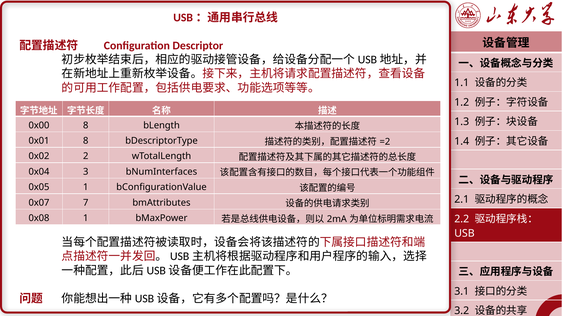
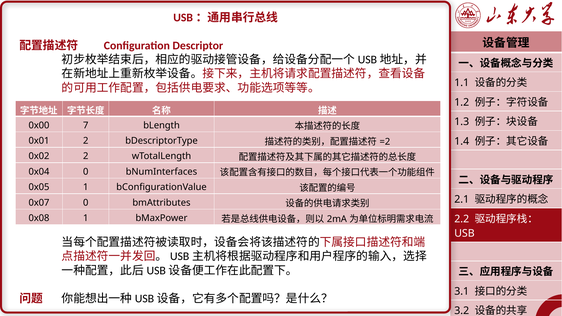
0x00 8: 8 -> 7 (86, 125)
0x01 8: 8 -> 2 (86, 141)
0x04 3: 3 -> 0 (86, 172)
0x07 7: 7 -> 0 (86, 203)
